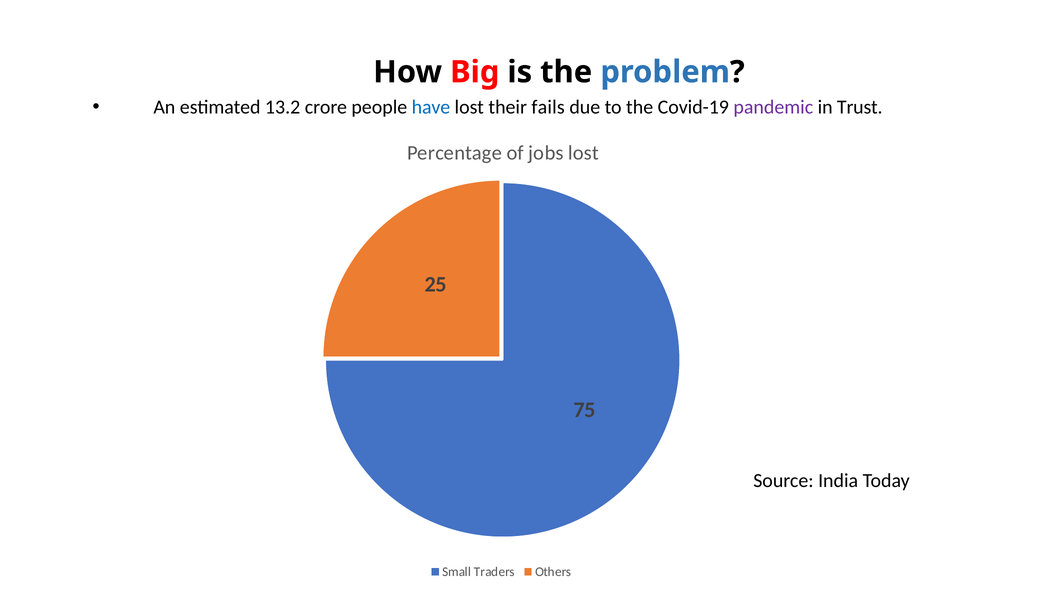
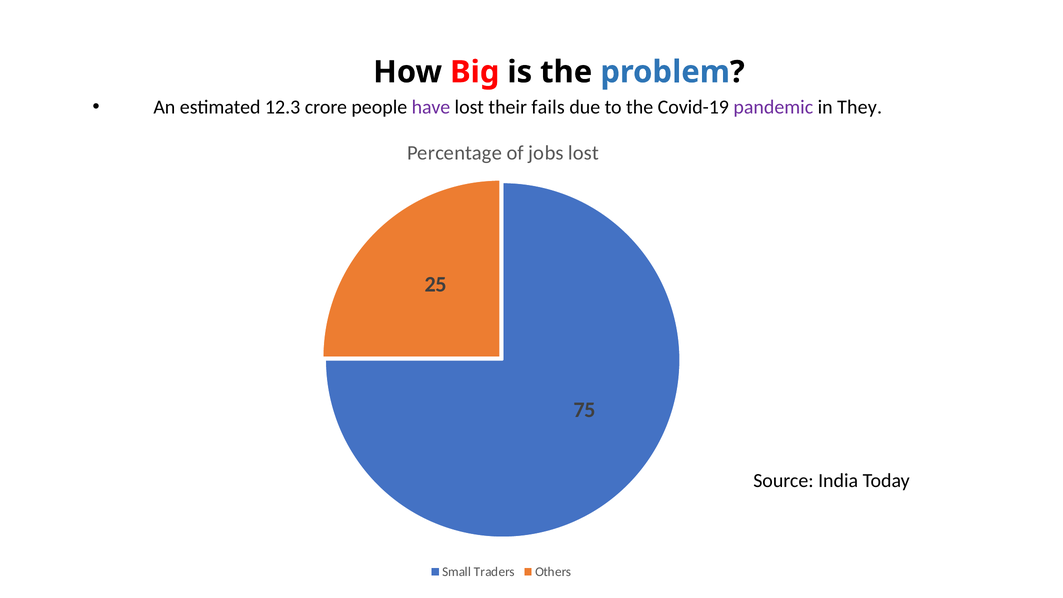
13.2: 13.2 -> 12.3 (283, 107)
have colour: blue -> purple (431, 107)
Trust: Trust -> They (860, 107)
